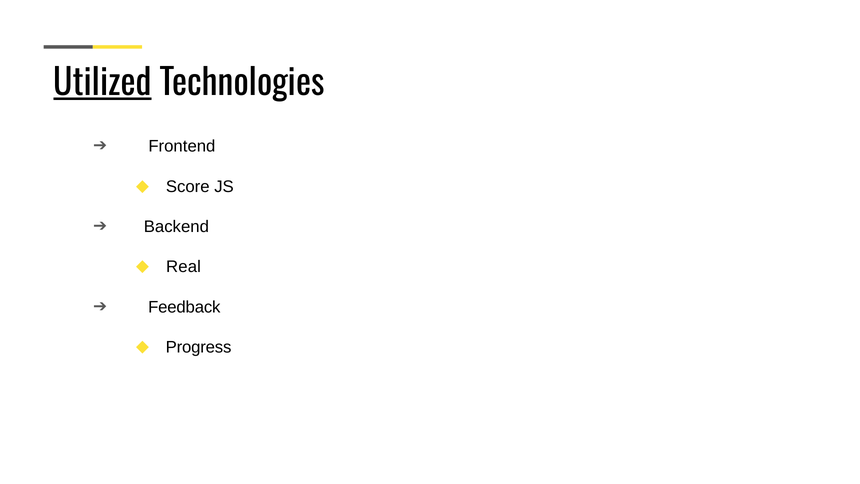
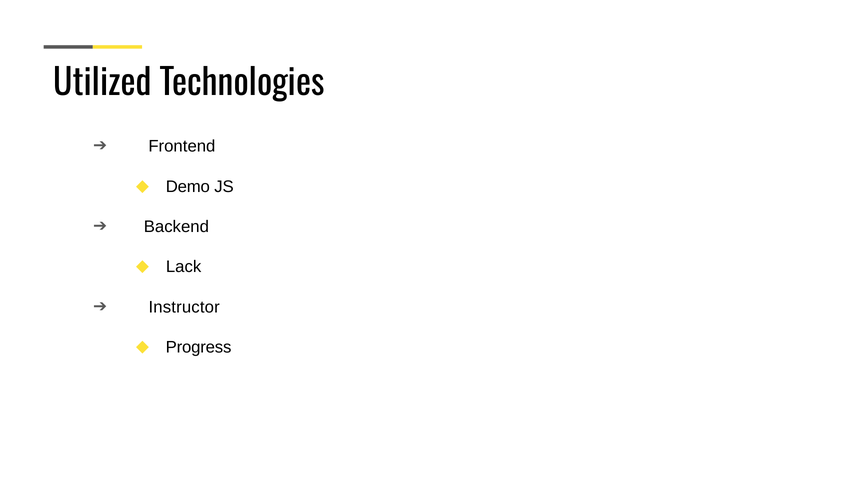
Utilized underline: present -> none (102, 83)
Score: Score -> Demo (188, 186)
Real: Real -> Lack (184, 267)
Feedback: Feedback -> Instructor (184, 307)
